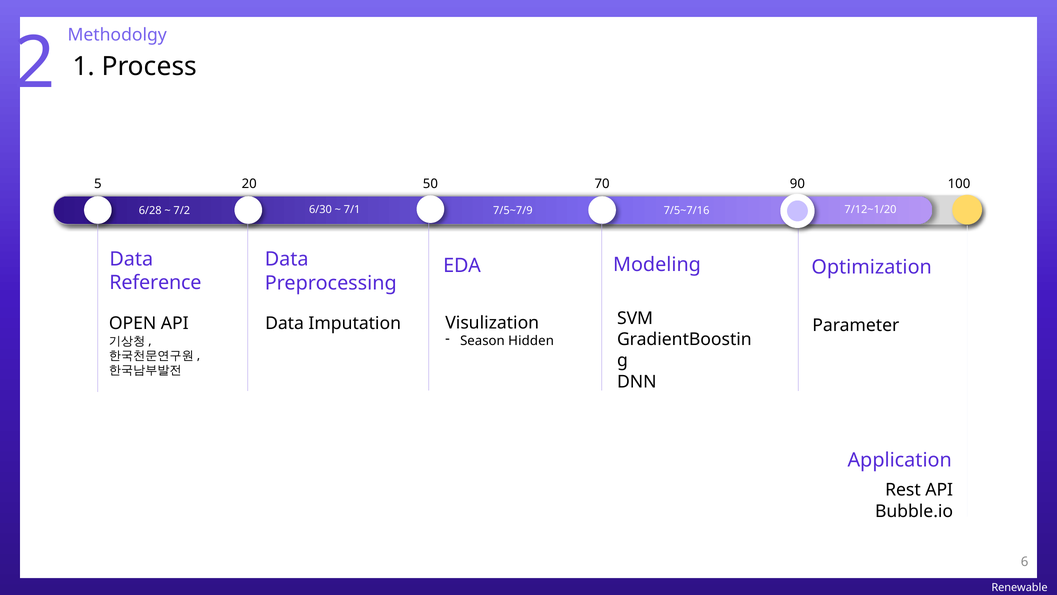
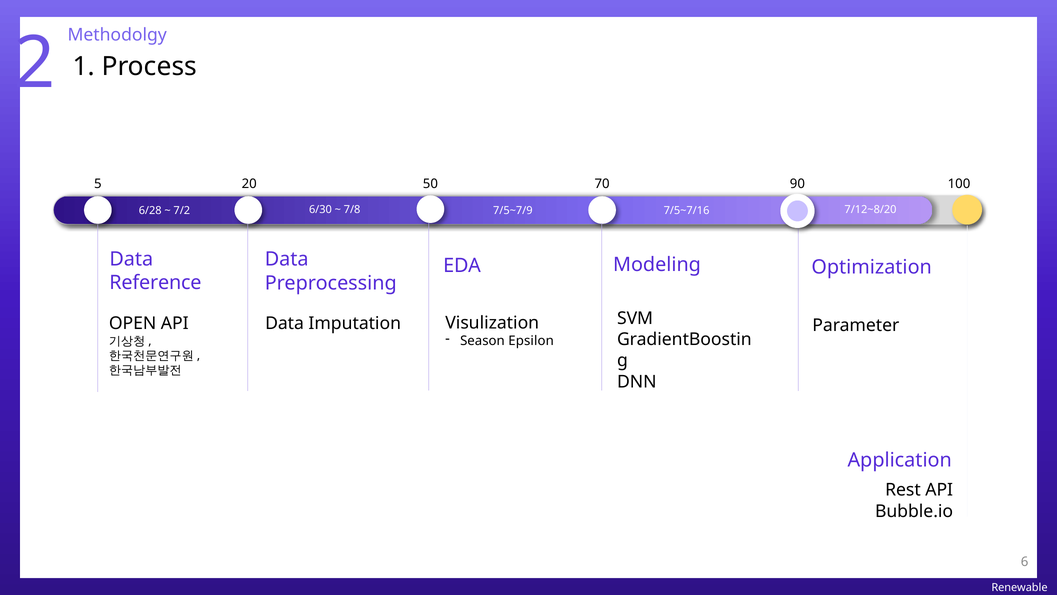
7/1: 7/1 -> 7/8 (352, 210)
7/12~1/20: 7/12~1/20 -> 7/12~8/20 (871, 210)
Hidden: Hidden -> Epsilon (531, 341)
